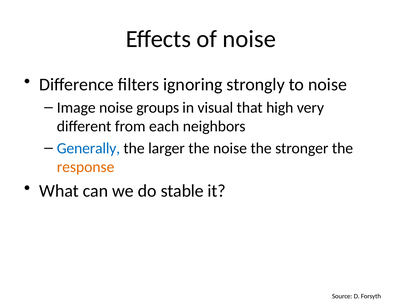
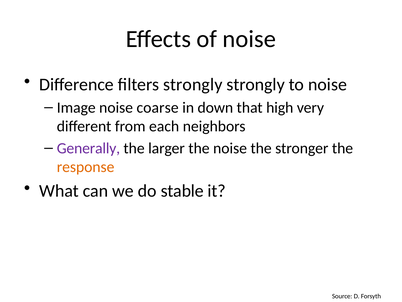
filters ignoring: ignoring -> strongly (193, 84)
groups: groups -> coarse (158, 107)
visual: visual -> down (215, 107)
Generally colour: blue -> purple (88, 148)
